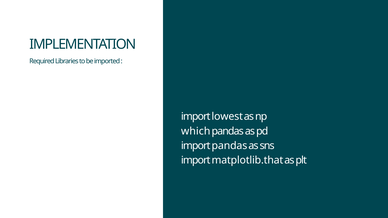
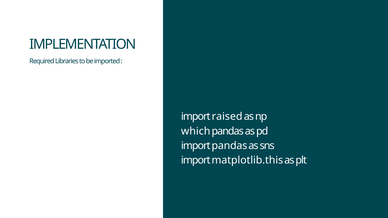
lowest: lowest -> raised (227, 117)
matplotlib.that: matplotlib.that -> matplotlib.this (247, 160)
